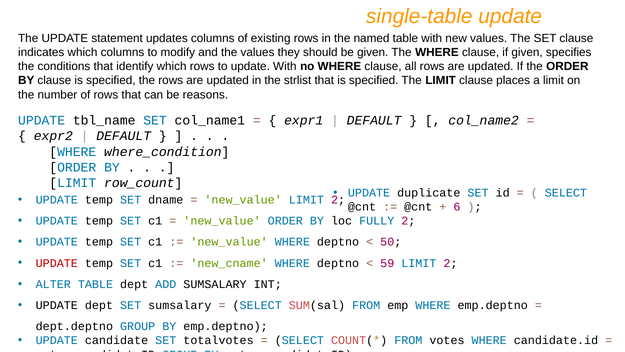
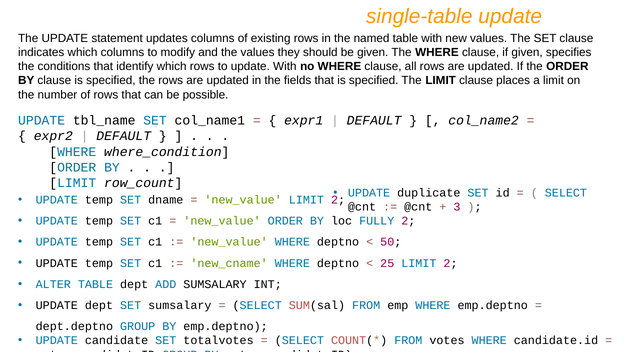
strlist: strlist -> fields (298, 80)
reasons: reasons -> possible (206, 95)
6: 6 -> 3 (457, 207)
UPDATE colour: red -> black (57, 263)
59: 59 -> 25 (387, 263)
